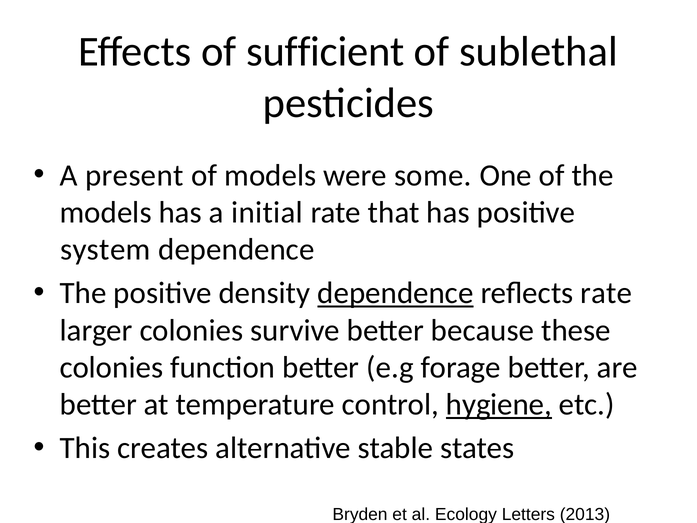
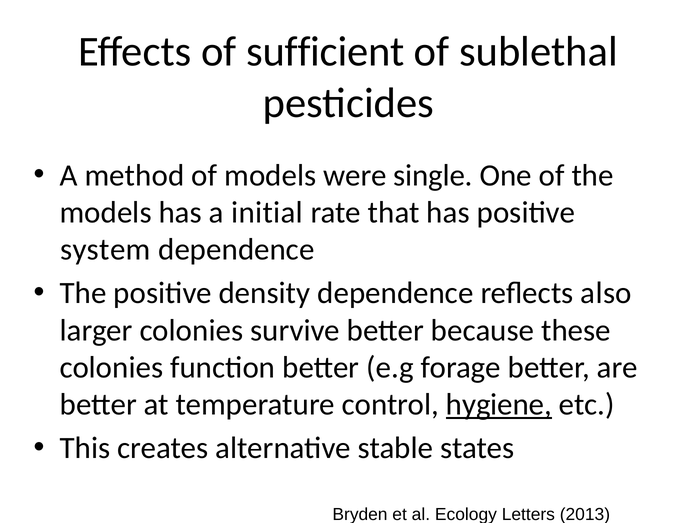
present: present -> method (134, 175)
some: some -> single (433, 175)
dependence underline: present -> none (395, 293)
reflects rate: rate -> also (606, 293)
